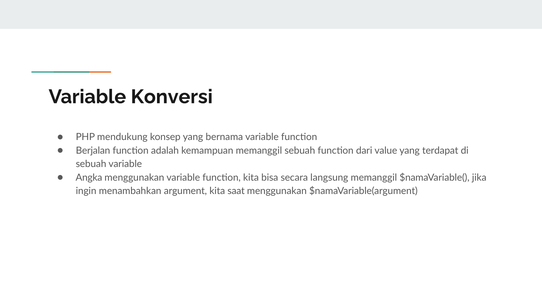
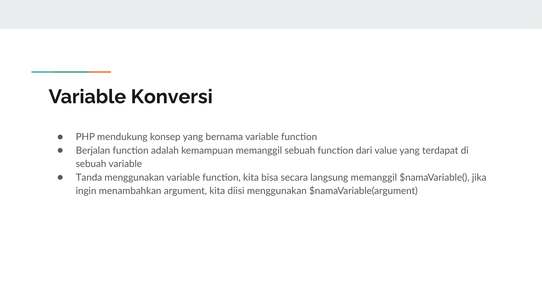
Angka: Angka -> Tanda (89, 177)
saat: saat -> diisi (236, 191)
